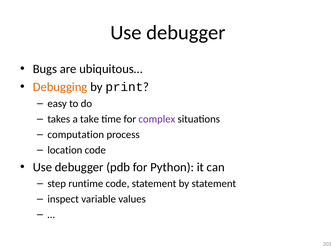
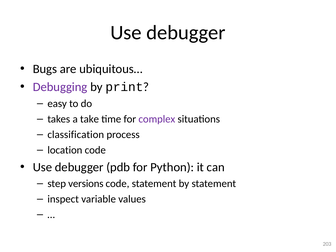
Debugging colour: orange -> purple (60, 87)
computation: computation -> classification (76, 135)
runtime: runtime -> versions (86, 184)
